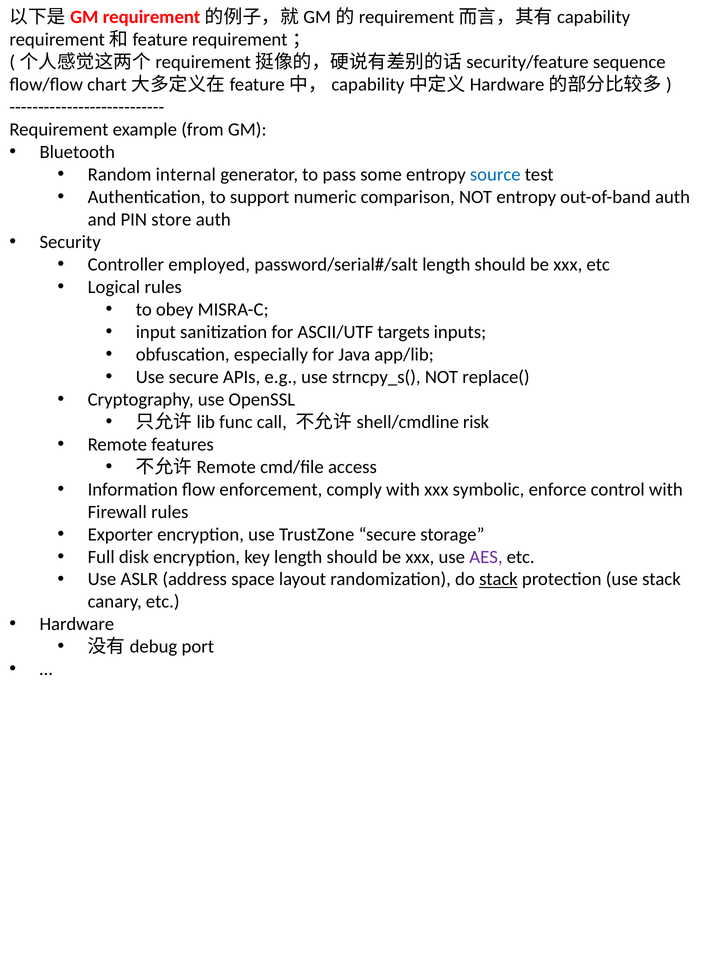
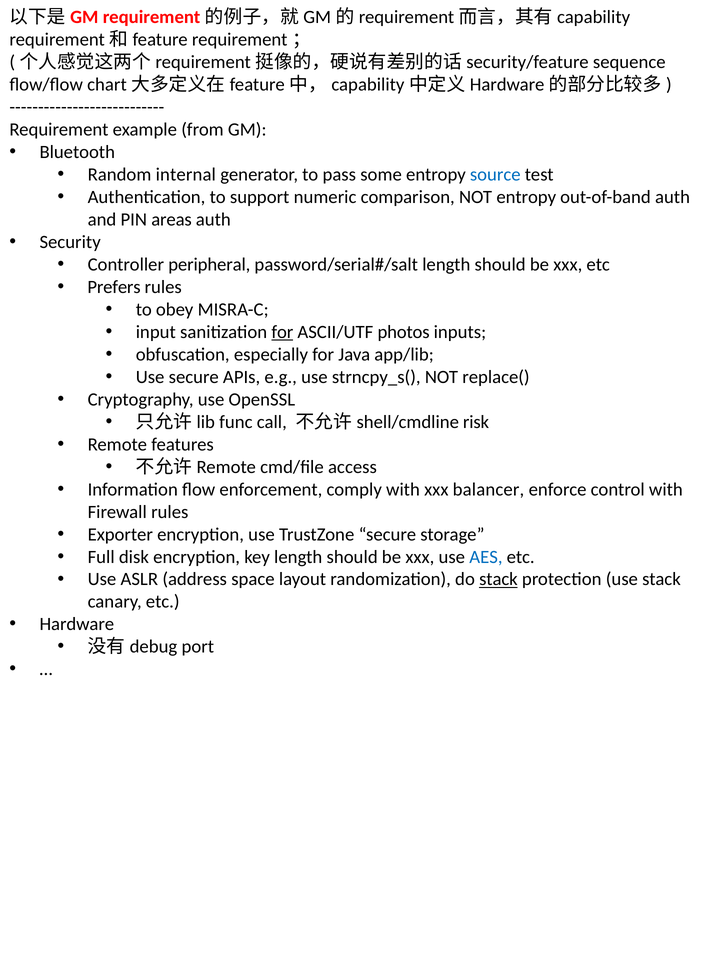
store: store -> areas (172, 220)
employed: employed -> peripheral (209, 264)
Logical: Logical -> Prefers (114, 287)
for underline: none -> present (282, 332)
targets: targets -> photos (404, 332)
symbolic: symbolic -> balancer (488, 489)
AES colour: purple -> blue (486, 557)
